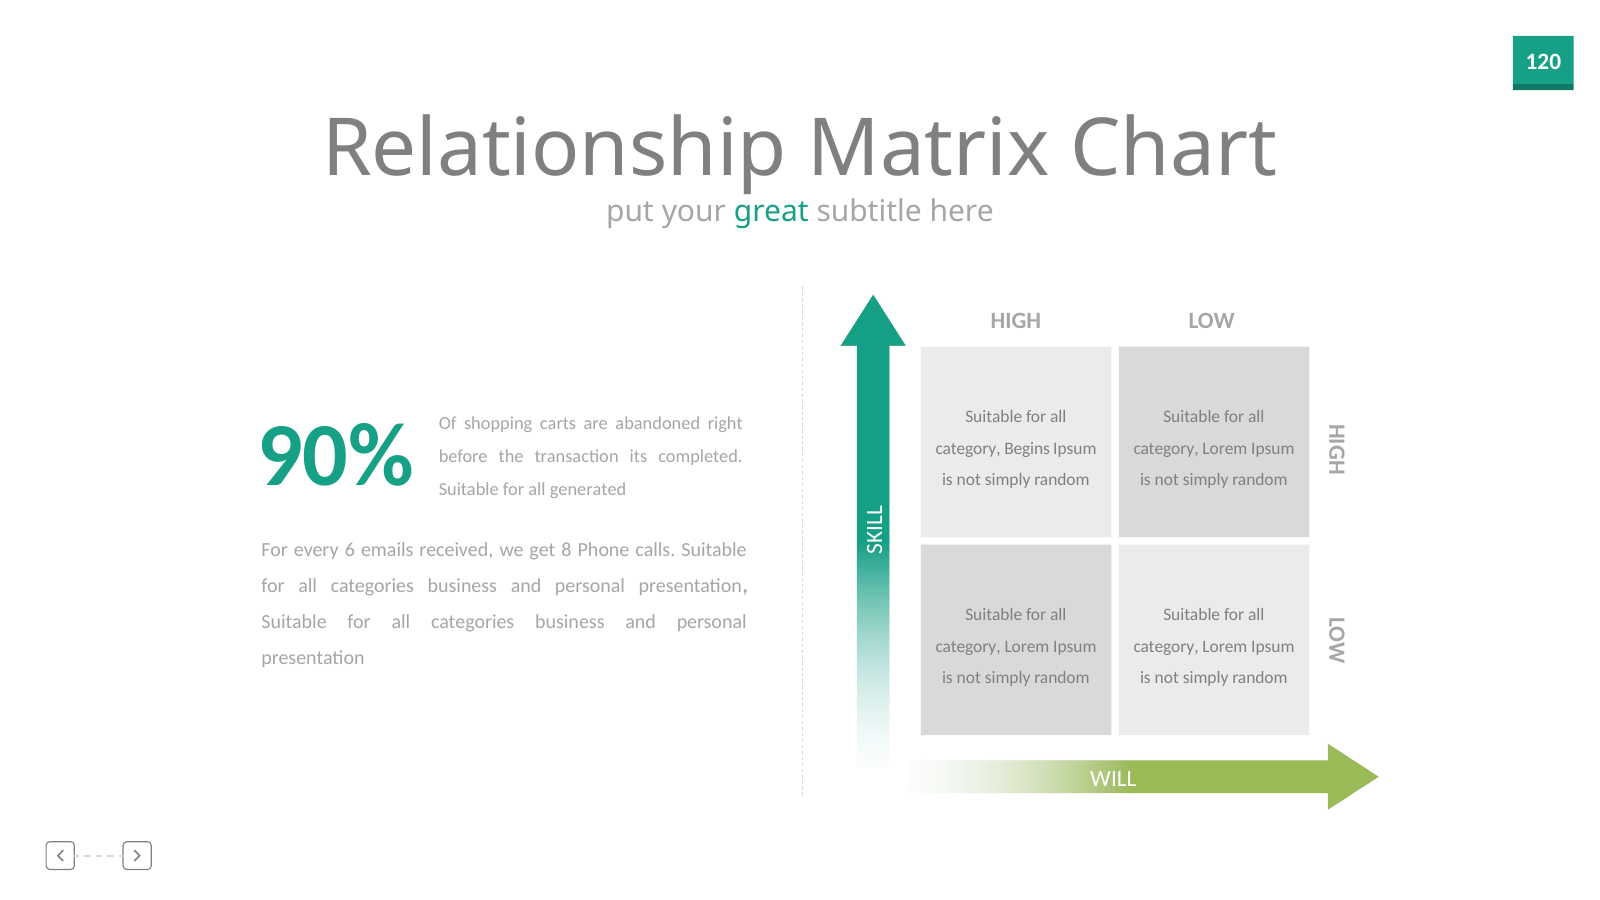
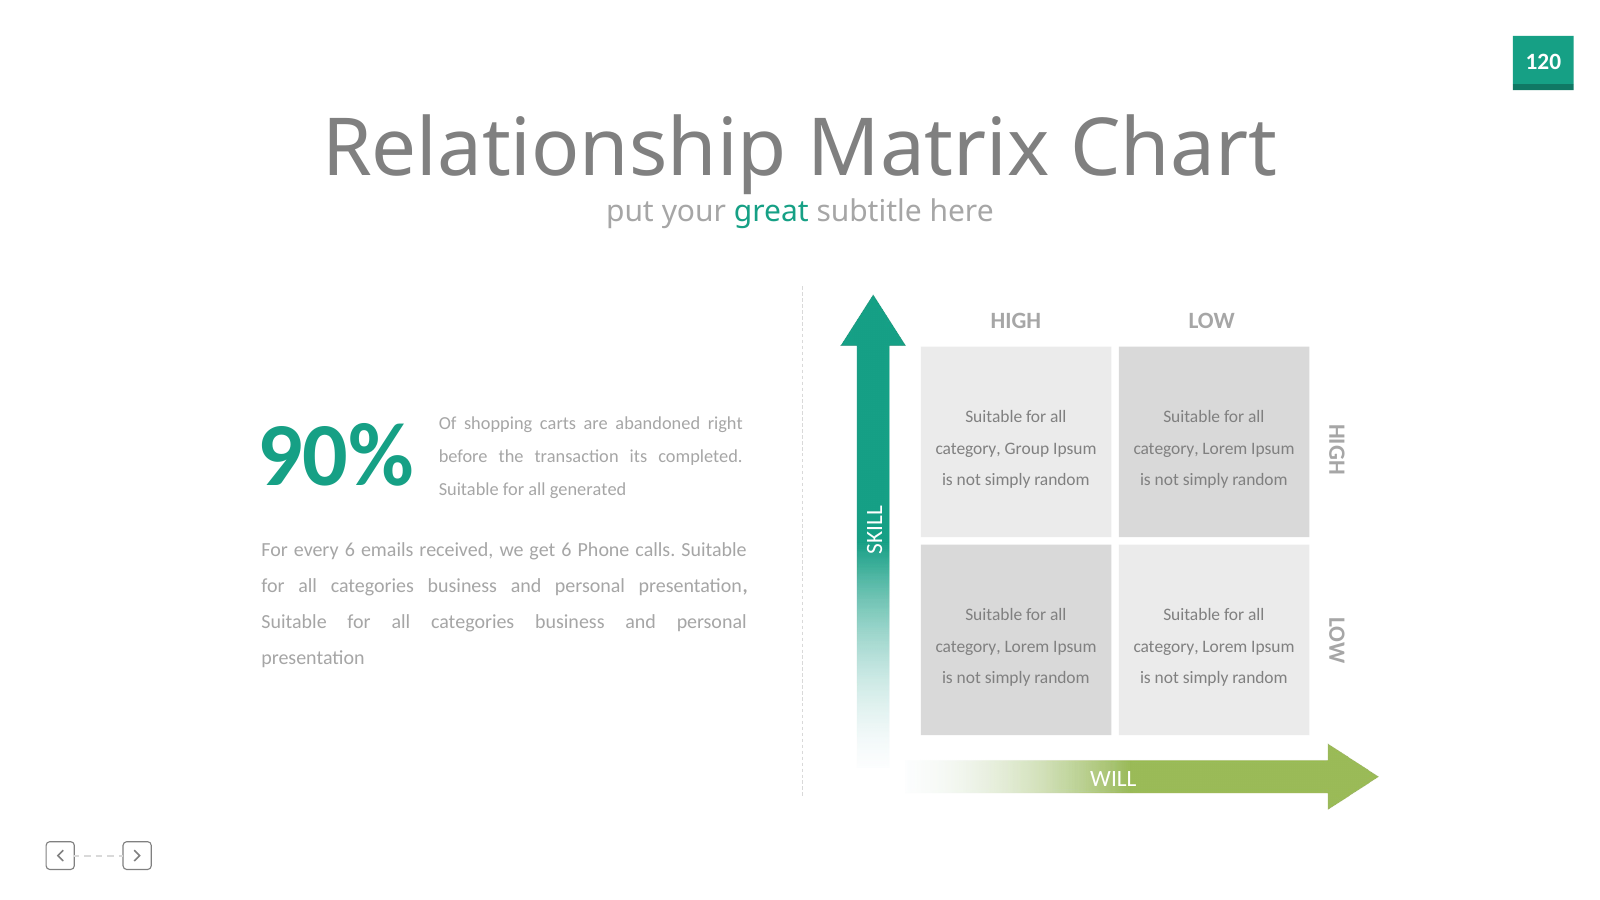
Begins: Begins -> Group (1027, 448)
get 8: 8 -> 6 (566, 550)
